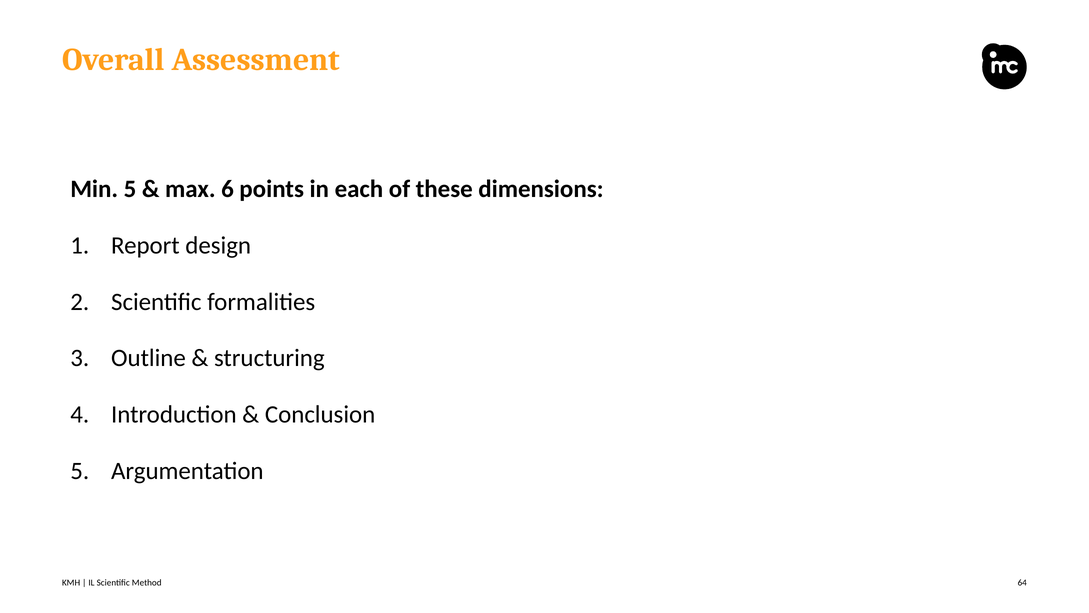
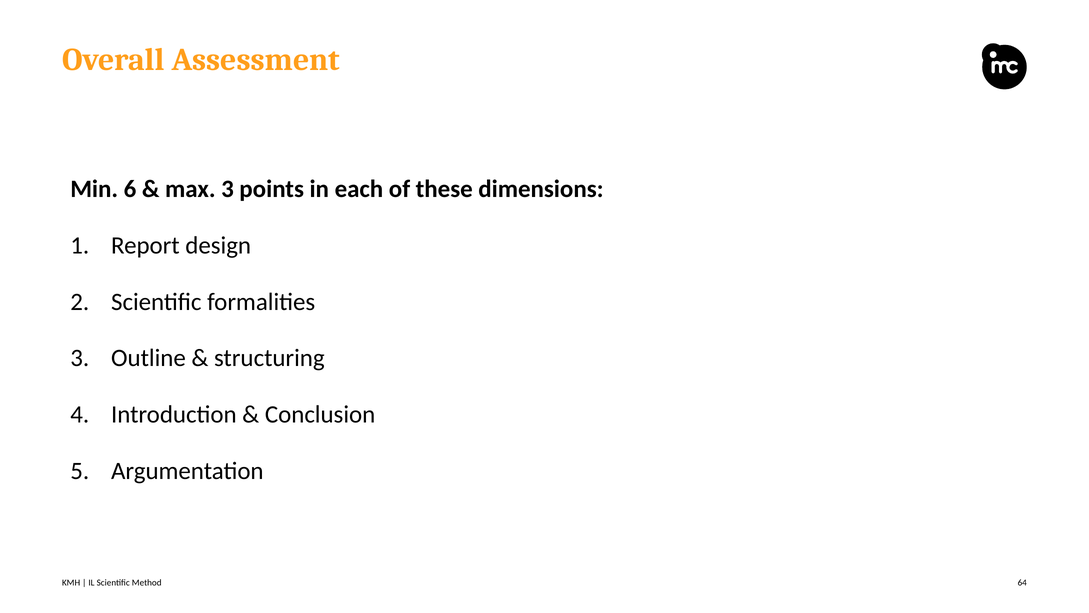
Min 5: 5 -> 6 (130, 189)
max 6: 6 -> 3 (227, 189)
